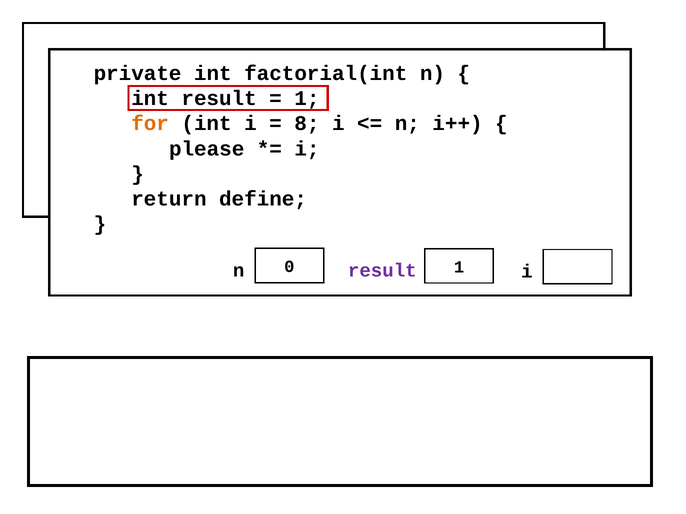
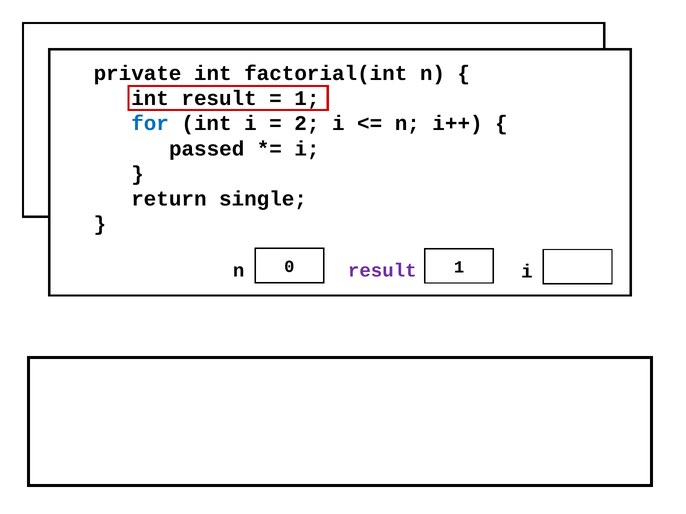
for colour: orange -> blue (150, 124)
8: 8 -> 2 (307, 124)
please: please -> passed (207, 149)
define: define -> single (263, 199)
